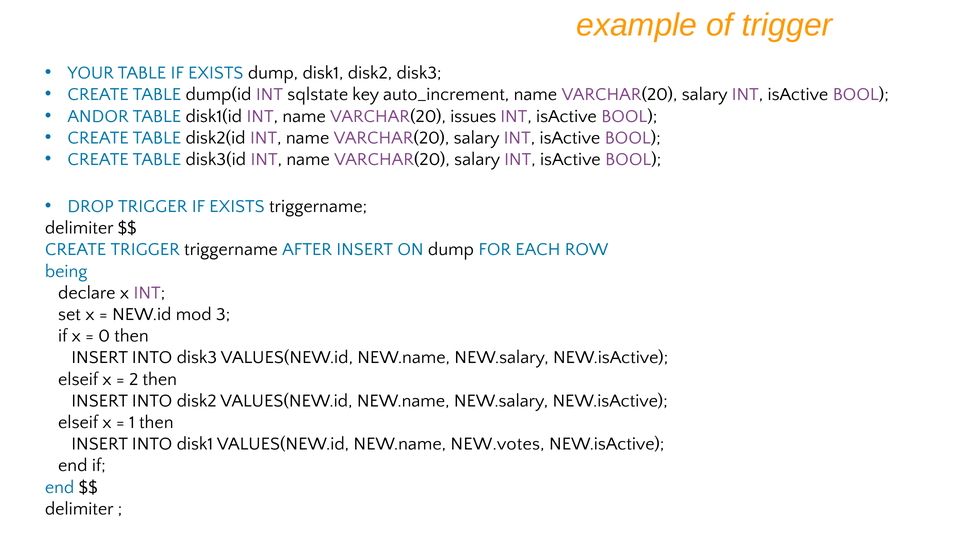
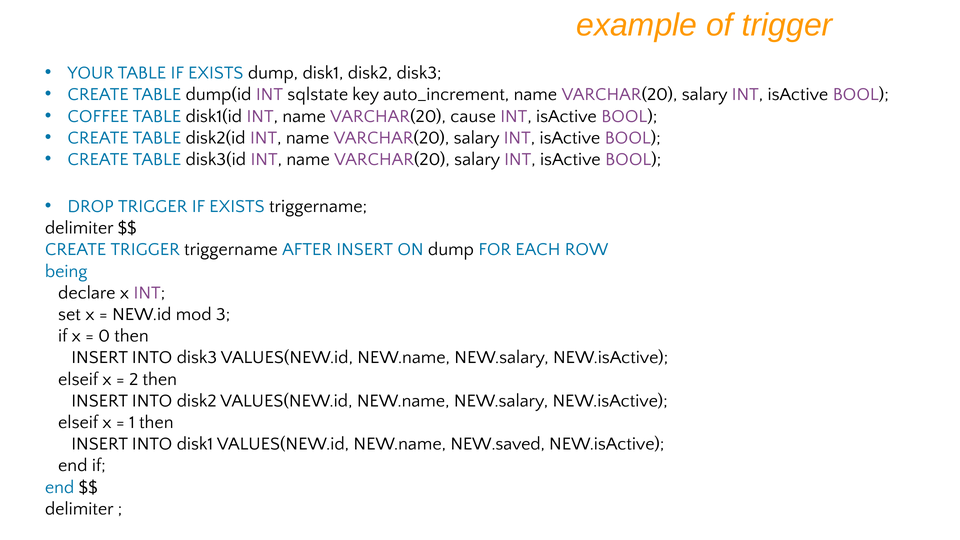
ANDOR: ANDOR -> COFFEE (98, 116)
issues: issues -> cause (473, 116)
NEW.votes: NEW.votes -> NEW.saved (498, 444)
